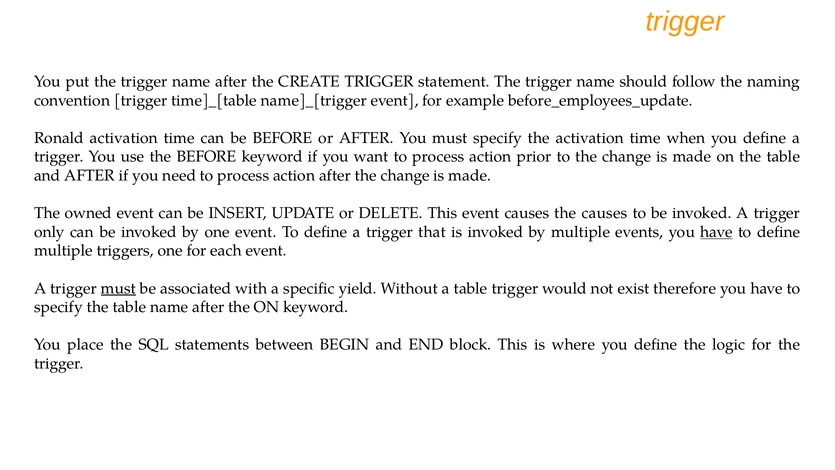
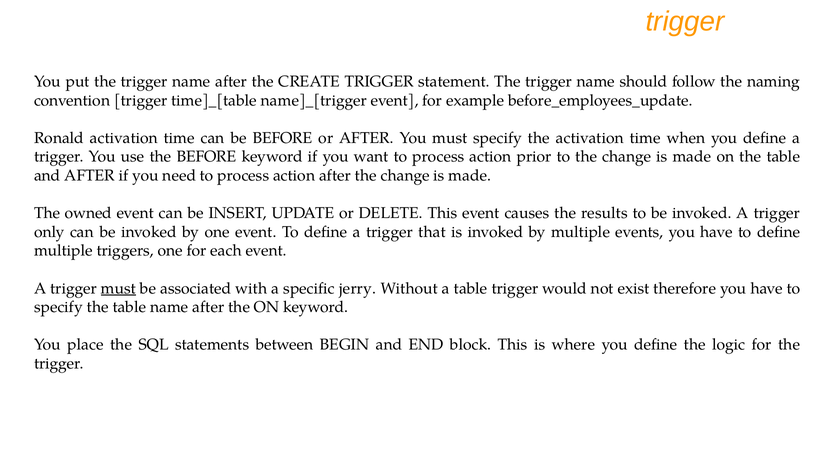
the causes: causes -> results (604, 213)
have underline: present -> none (717, 232)
yield: yield -> jerry (358, 288)
